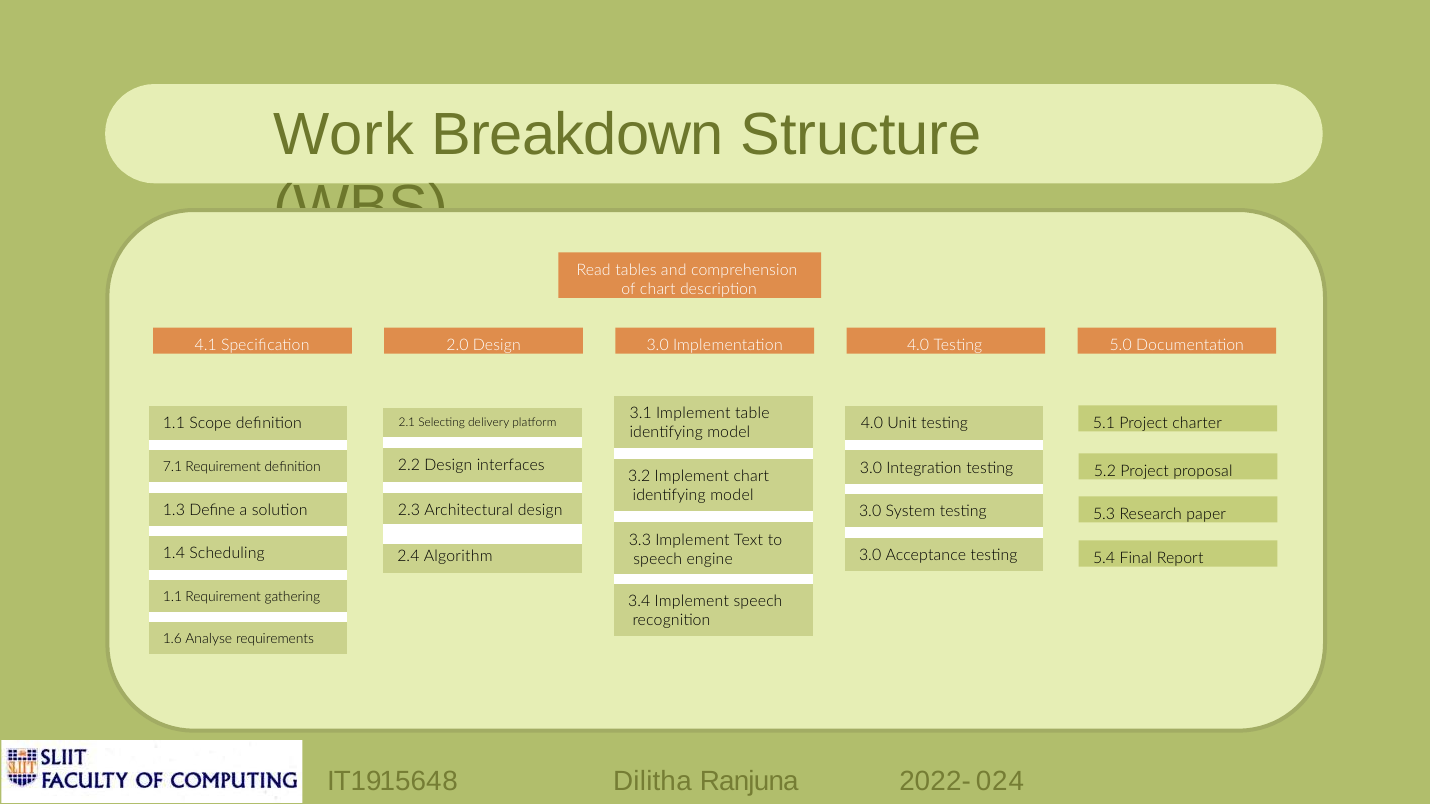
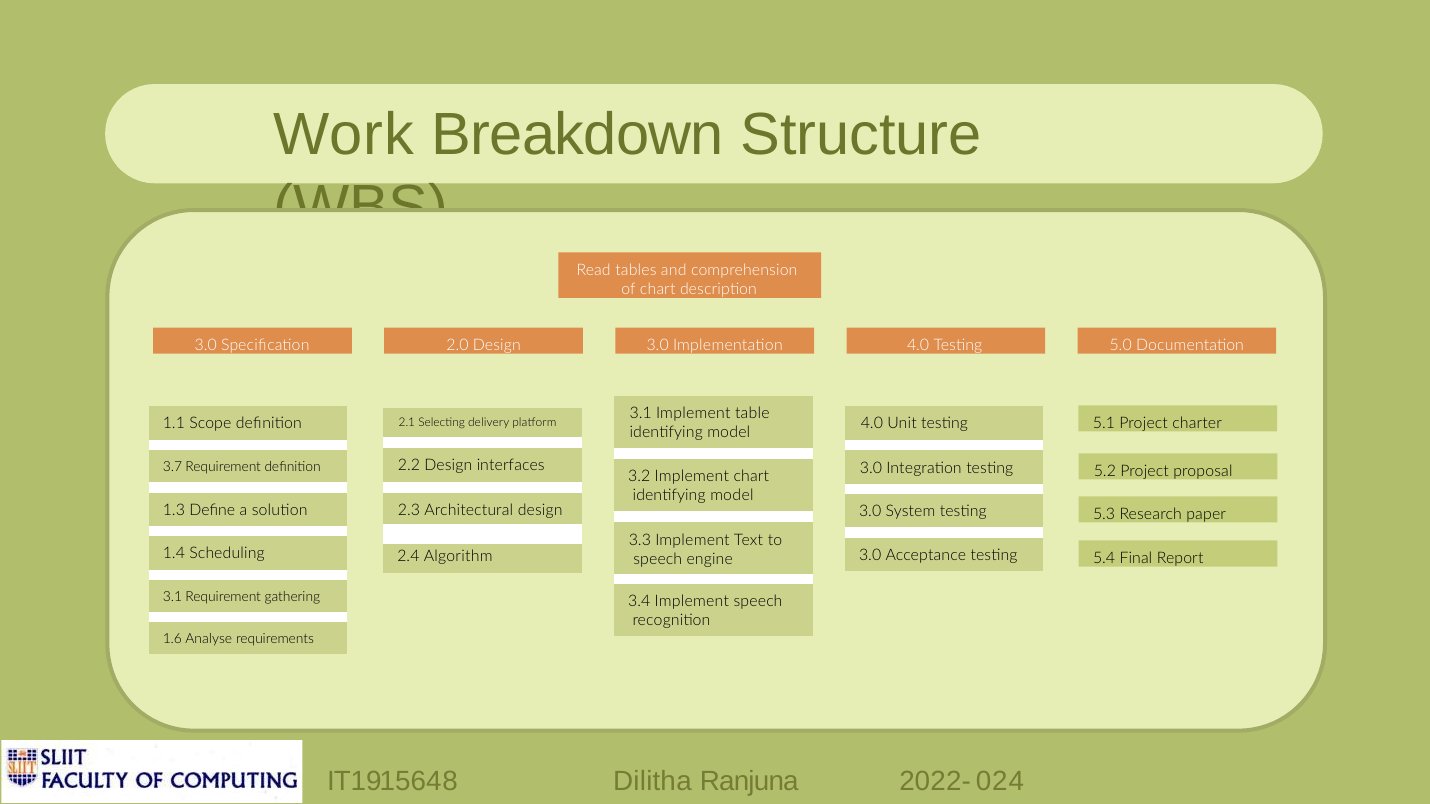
4.1: 4.1 -> 3.0 (206, 345)
7.1: 7.1 -> 3.7 (173, 467)
1.1: 1.1 -> 3.1 (173, 597)
